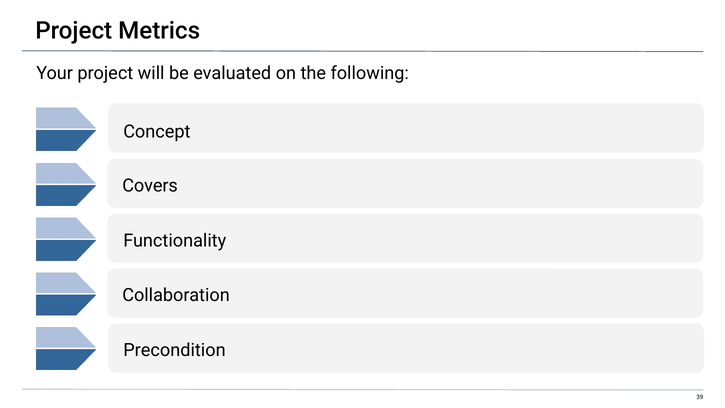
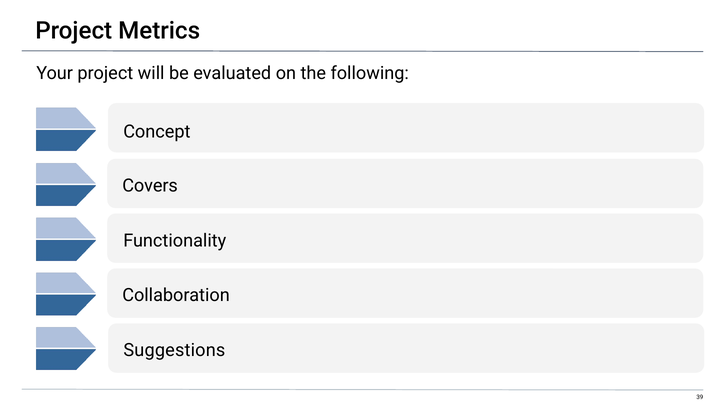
Precondition: Precondition -> Suggestions (174, 350)
